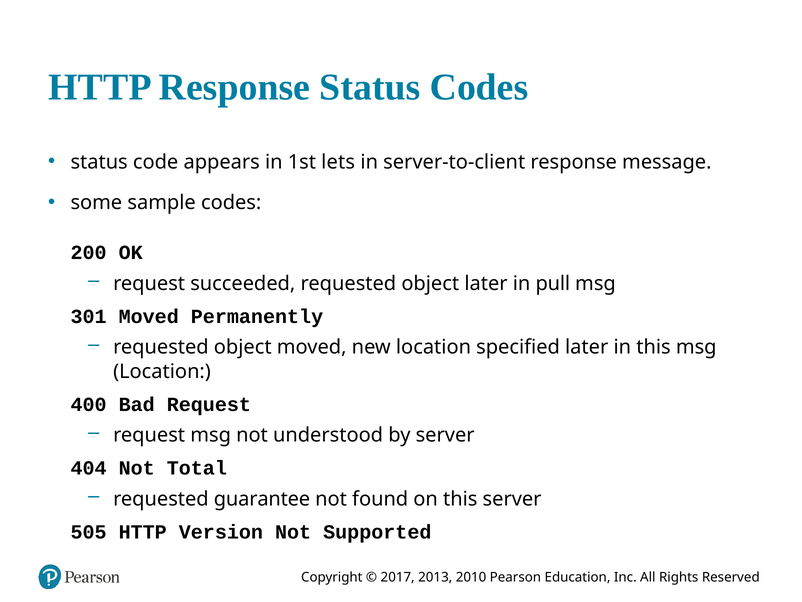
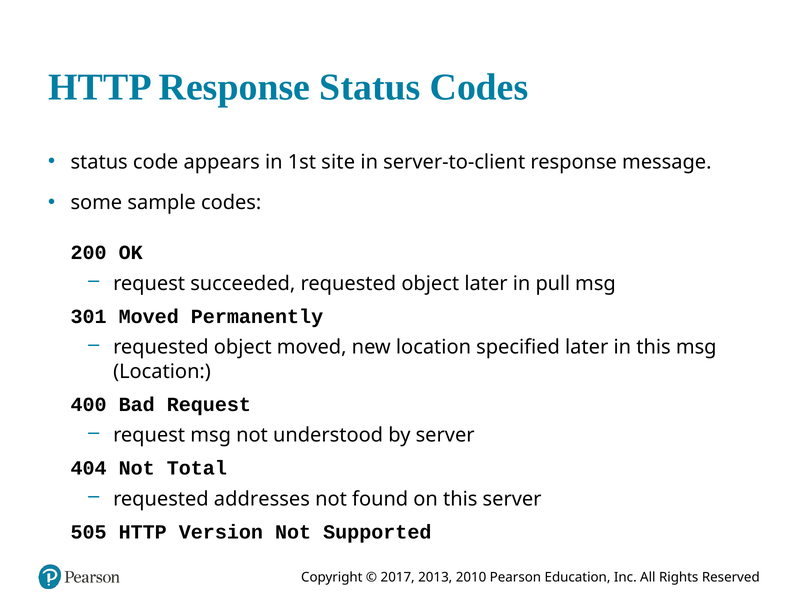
lets: lets -> site (338, 162)
guarantee: guarantee -> addresses (262, 499)
